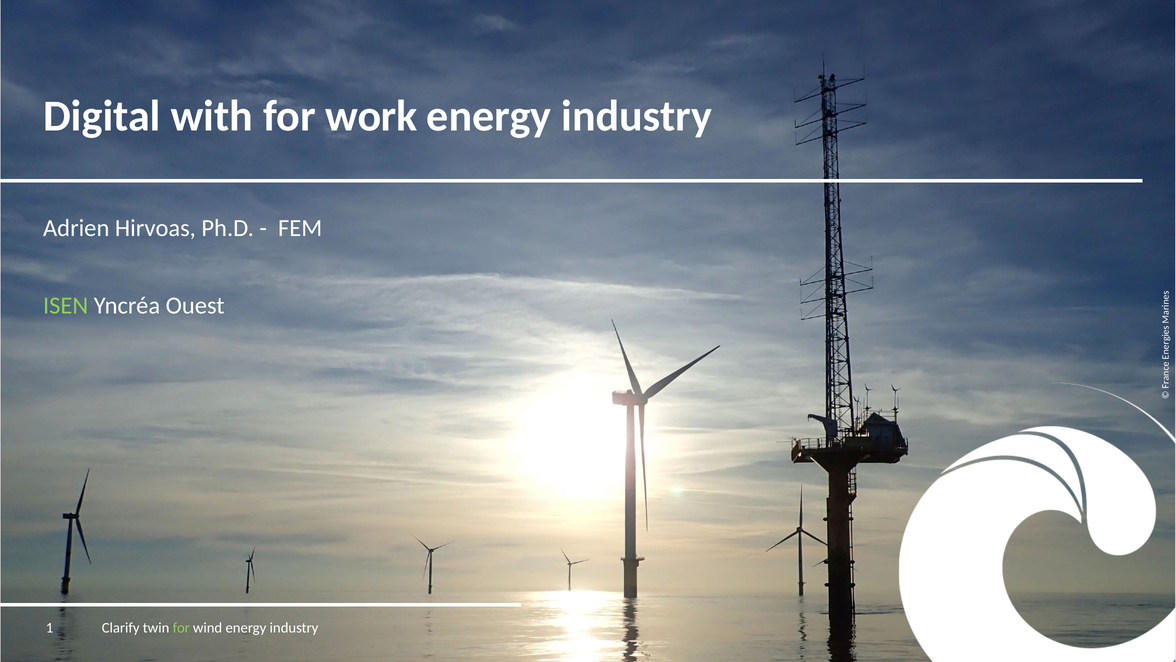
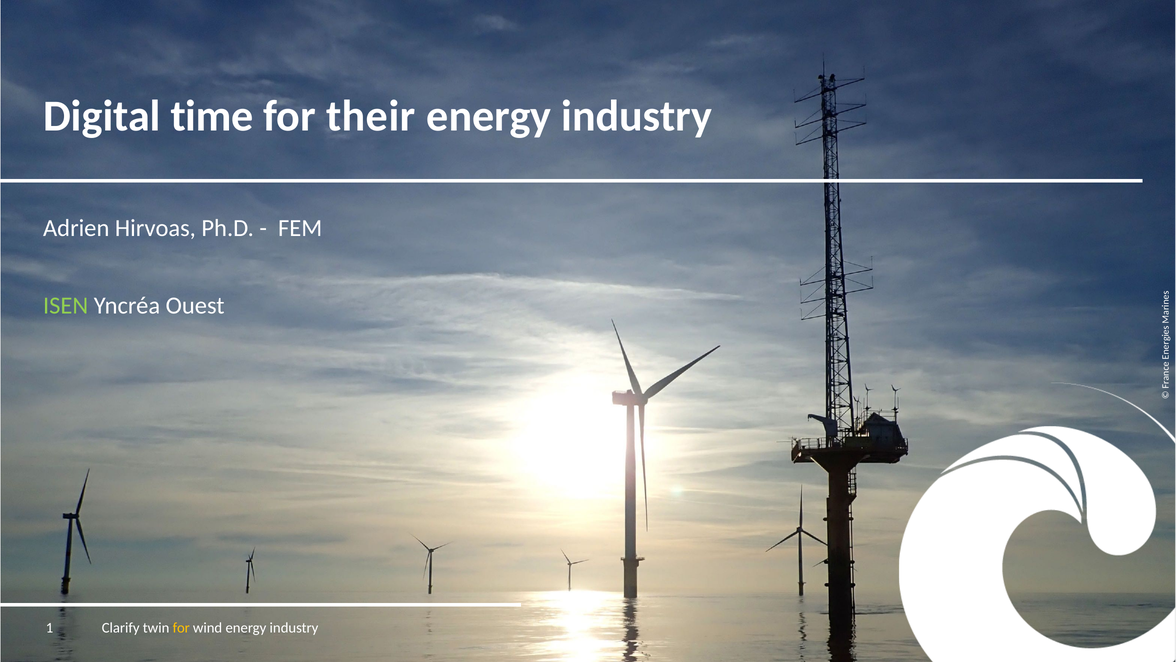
with: with -> time (212, 116)
work: work -> their (371, 116)
for colour: light green -> yellow (181, 627)
